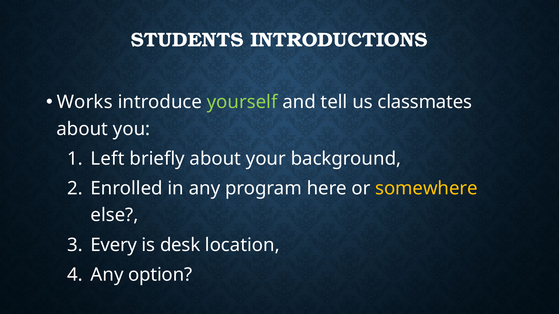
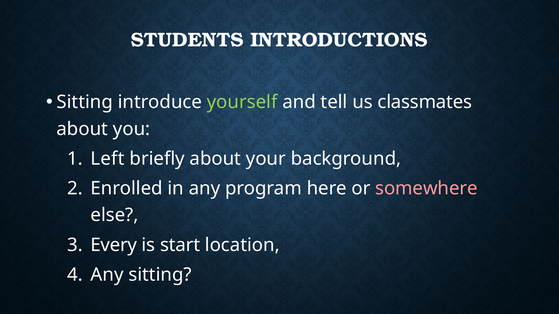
Works: Works -> Sitting (85, 102)
somewhere colour: yellow -> pink (426, 189)
desk: desk -> start (180, 245)
Any option: option -> sitting (160, 275)
